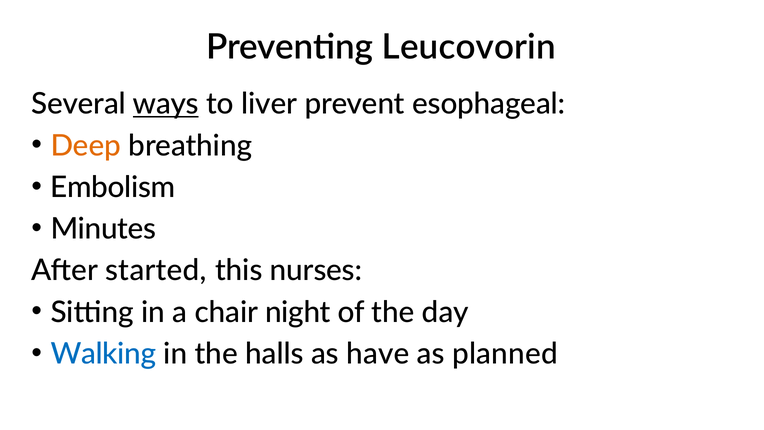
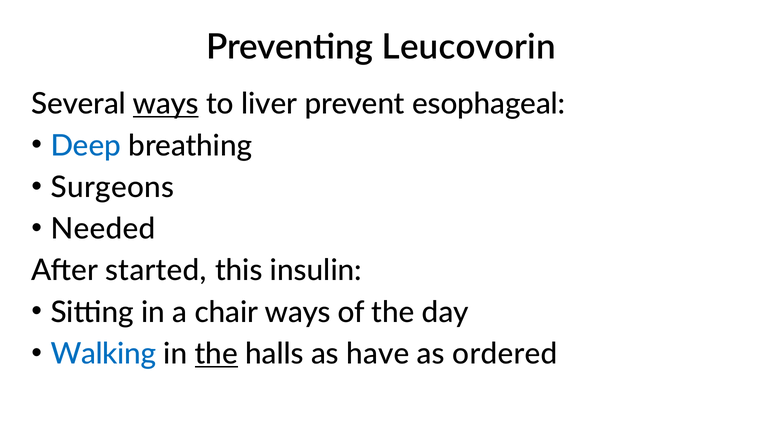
Deep colour: orange -> blue (86, 146)
Embolism: Embolism -> Surgeons (112, 187)
Minutes: Minutes -> Needed (103, 229)
nurses: nurses -> insulin (316, 270)
chair night: night -> ways (298, 312)
the underline: none -> present (216, 354)
planned: planned -> ordered (505, 354)
